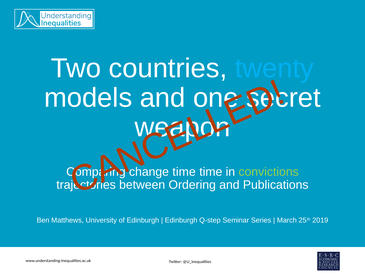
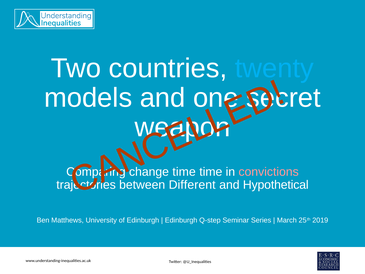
convictions colour: light green -> pink (269, 172)
Ordering: Ordering -> Different (192, 185)
Publications: Publications -> Hypothetical (276, 185)
